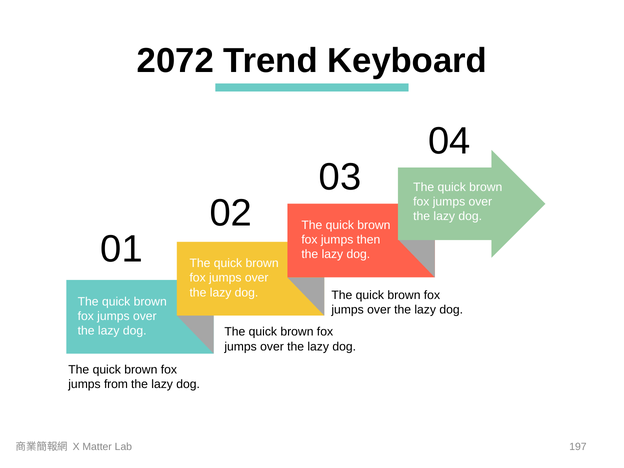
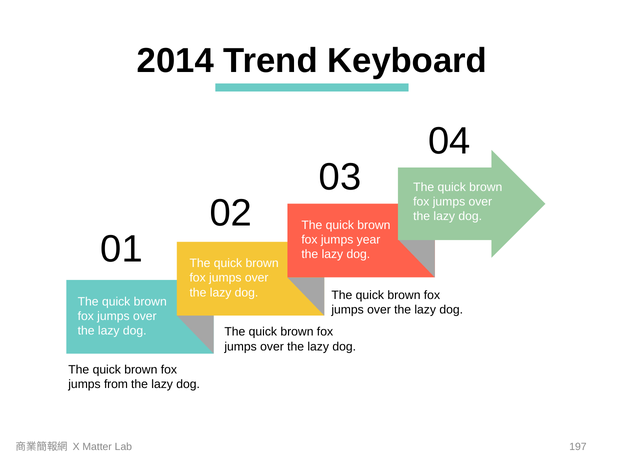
2072: 2072 -> 2014 (175, 61)
then: then -> year (369, 240)
